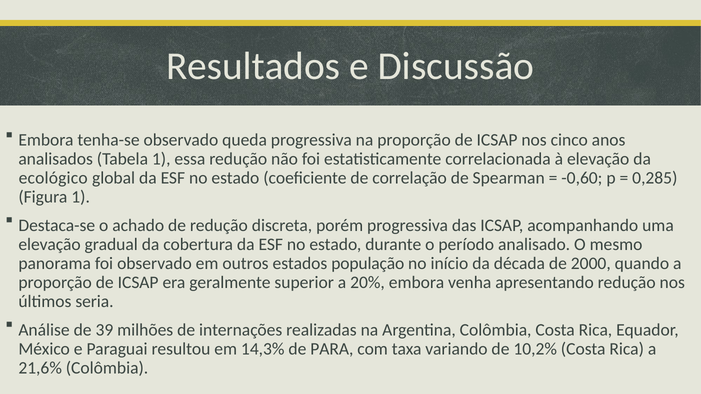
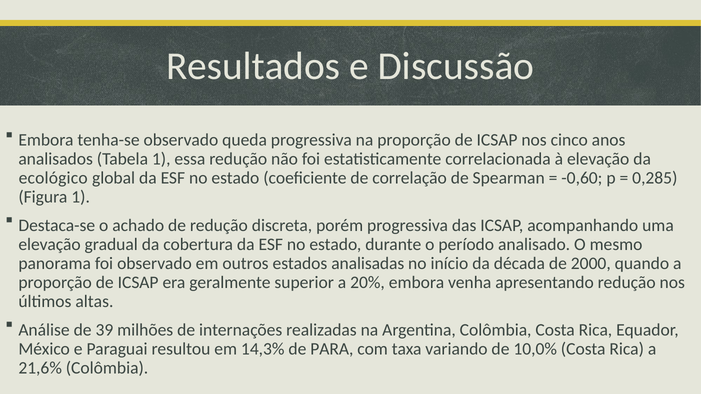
população: população -> analisadas (368, 264)
seria: seria -> altas (94, 302)
10,2%: 10,2% -> 10,0% (535, 349)
